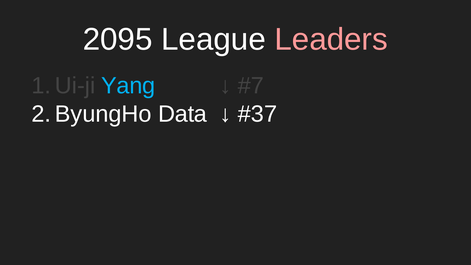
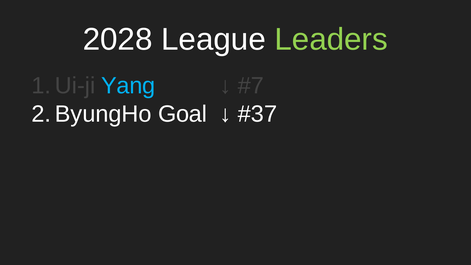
2095: 2095 -> 2028 (118, 40)
Leaders colour: pink -> light green (331, 40)
Data: Data -> Goal (183, 114)
